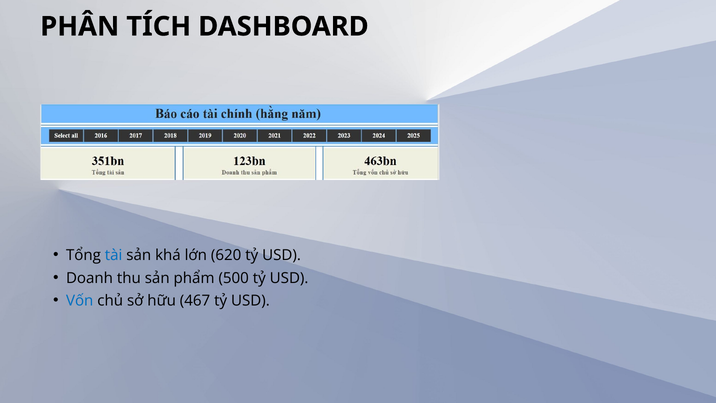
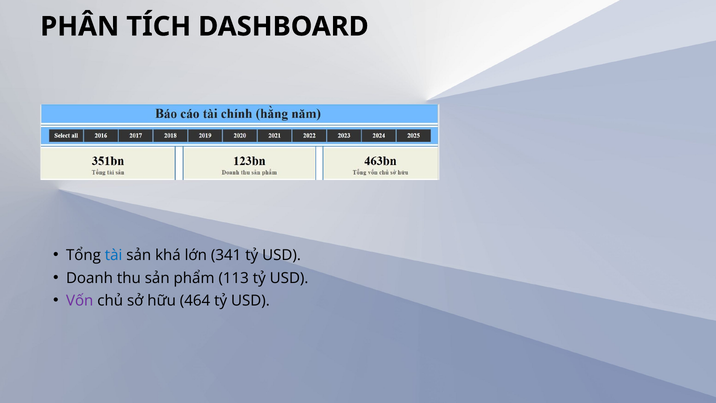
620: 620 -> 341 (226, 255)
500: 500 -> 113 (234, 278)
Vốn colour: blue -> purple (80, 301)
467: 467 -> 464 (195, 301)
